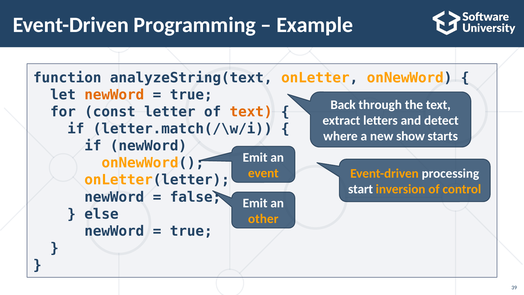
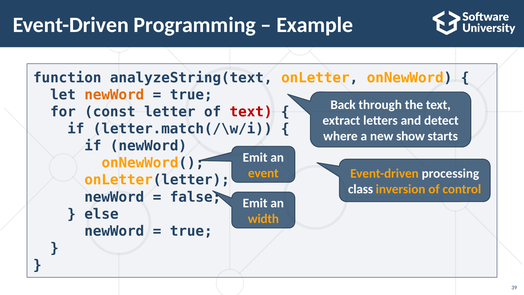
text colour: orange -> red (251, 112)
start: start -> class (361, 189)
other: other -> width (263, 219)
